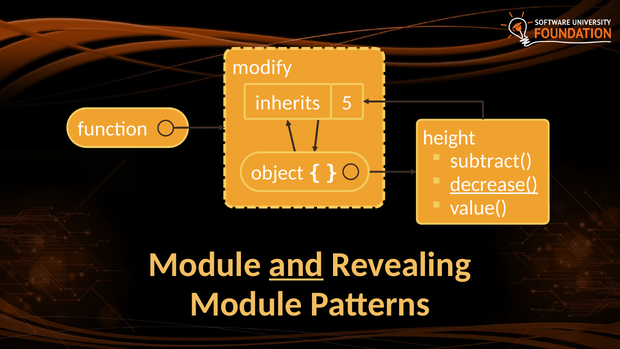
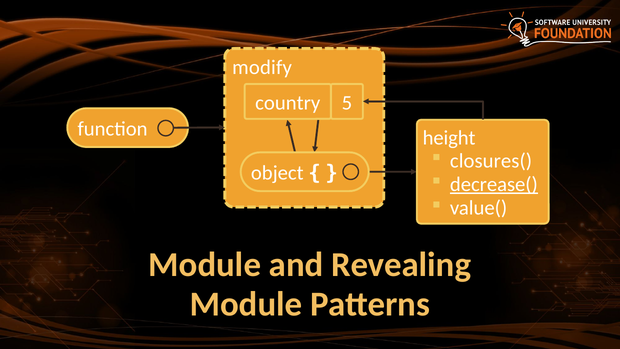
inherits: inherits -> country (288, 103)
subtract(: subtract( -> closures( (491, 161)
and underline: present -> none (296, 264)
